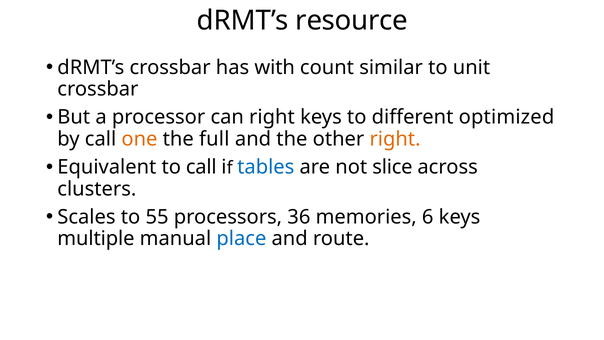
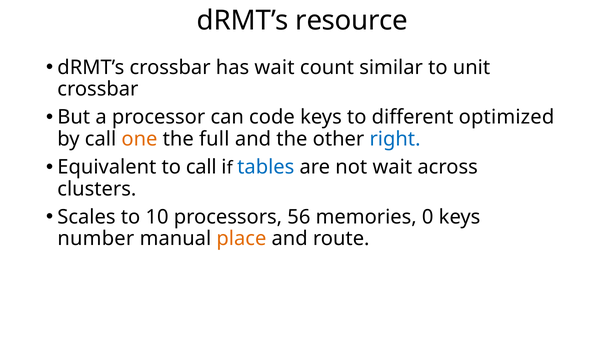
has with: with -> wait (275, 67)
can right: right -> code (272, 117)
right colour: orange -> blue (395, 139)
not slice: slice -> wait (392, 167)
55: 55 -> 10 (157, 217)
36: 36 -> 56 (299, 217)
6: 6 -> 0 (428, 217)
multiple: multiple -> number (96, 239)
place colour: blue -> orange (241, 239)
